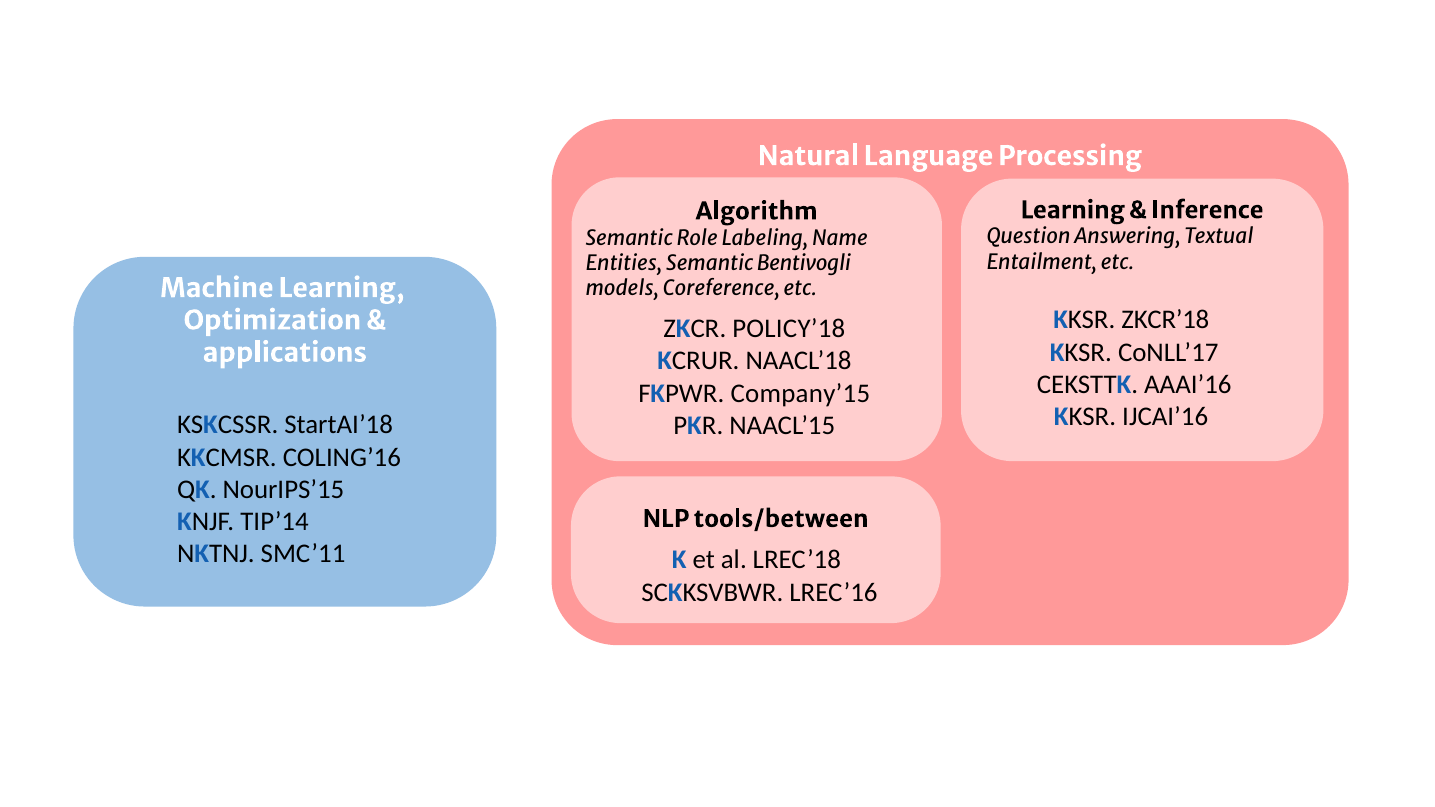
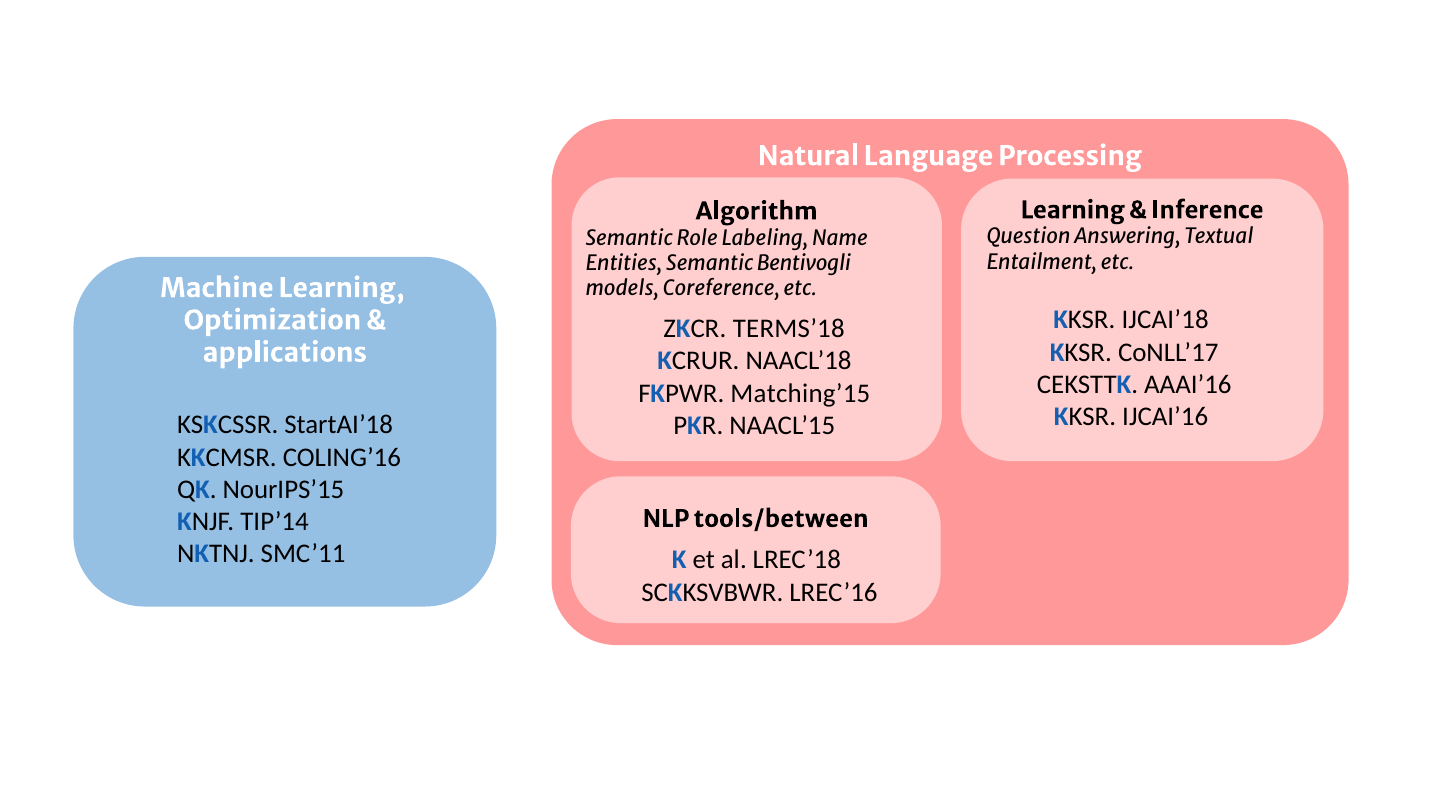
ZKCR’18: ZKCR’18 -> IJCAI’18 (1165, 320)
POLICY’18: POLICY’18 -> TERMS’18 (789, 329)
Company’15: Company’15 -> Matching’15 (800, 393)
